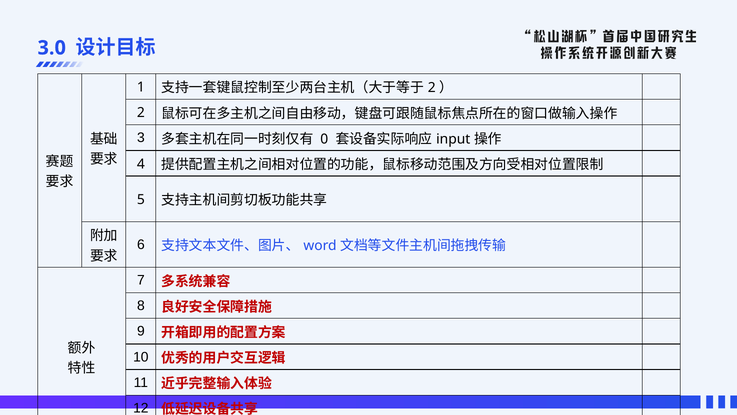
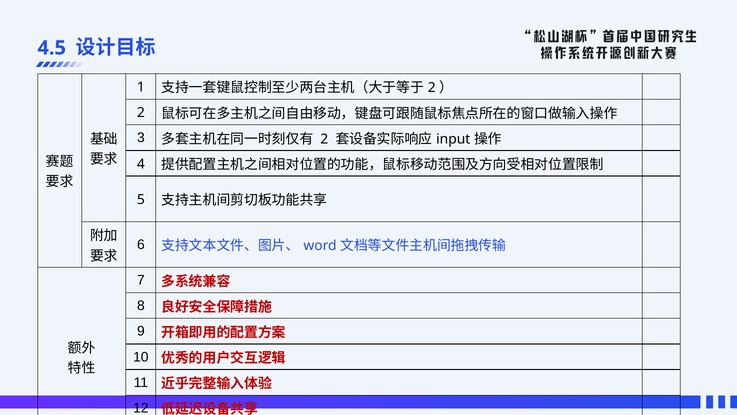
3.0: 3.0 -> 4.5 (52, 48)
0: 0 -> 2 (324, 139)
